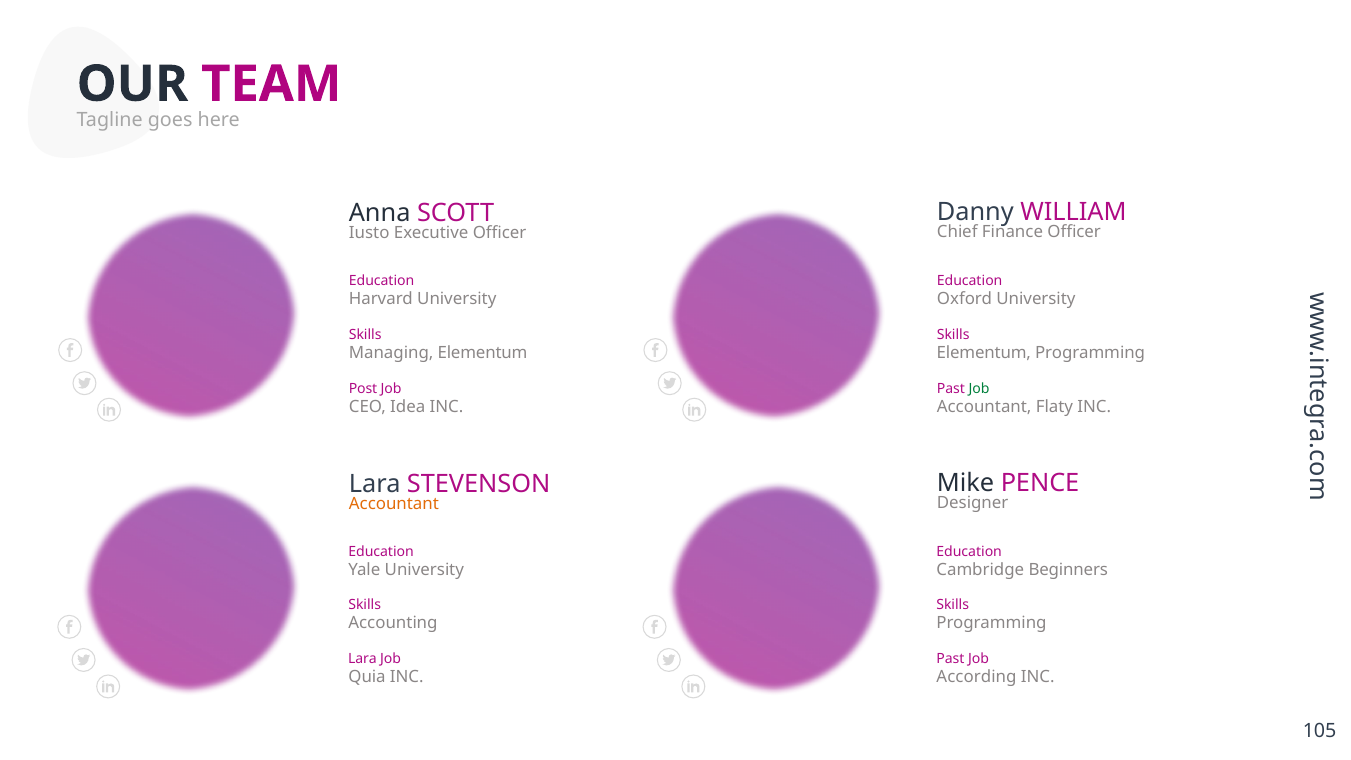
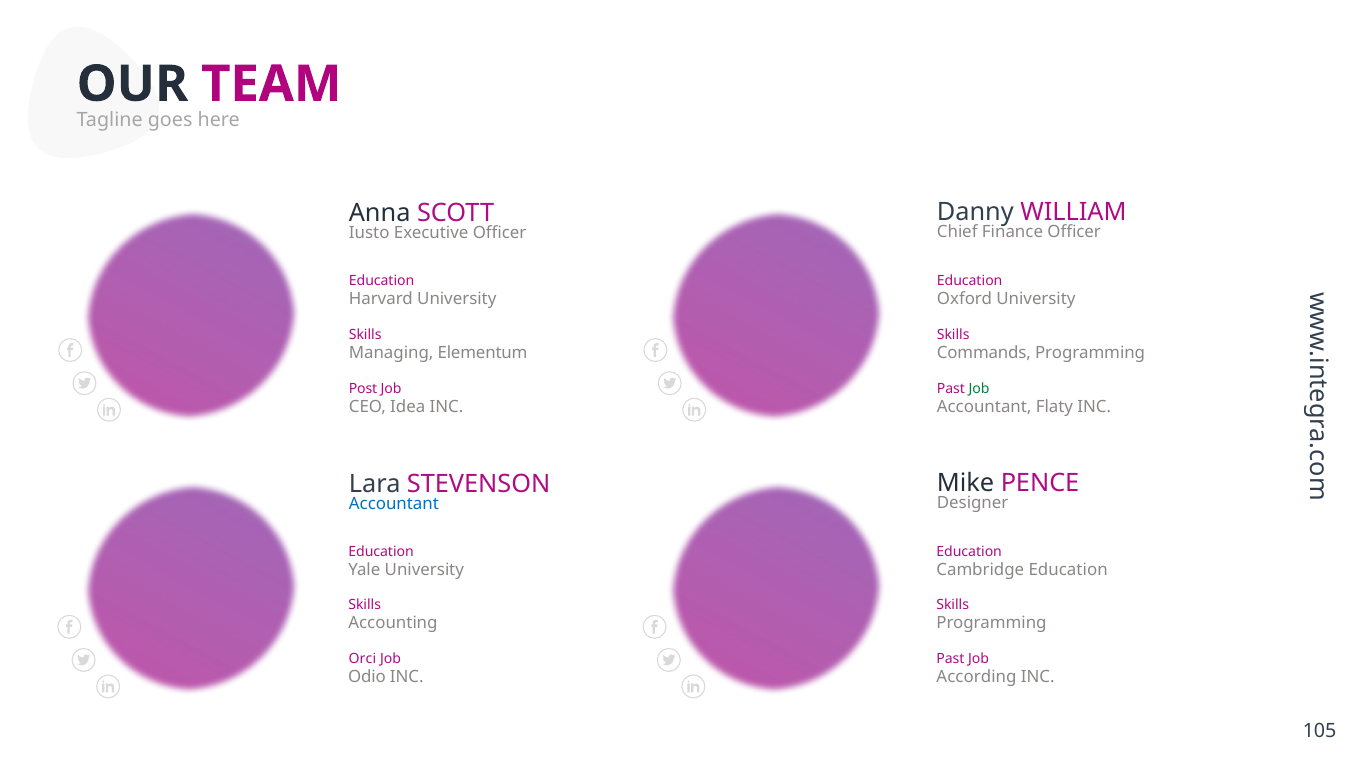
Elementum: Elementum -> Commands (984, 353)
Accountant colour: orange -> blue (394, 504)
Cambridge Beginners: Beginners -> Education (1068, 570)
Lara: Lara -> Orci (362, 659)
Quia: Quia -> Odio (367, 677)
